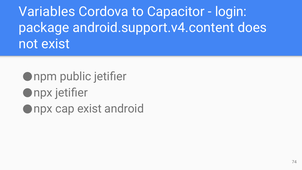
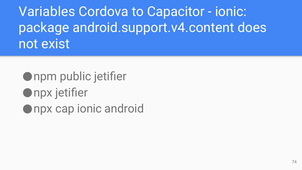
login: login -> ionic (231, 12)
cap exist: exist -> ionic (90, 109)
